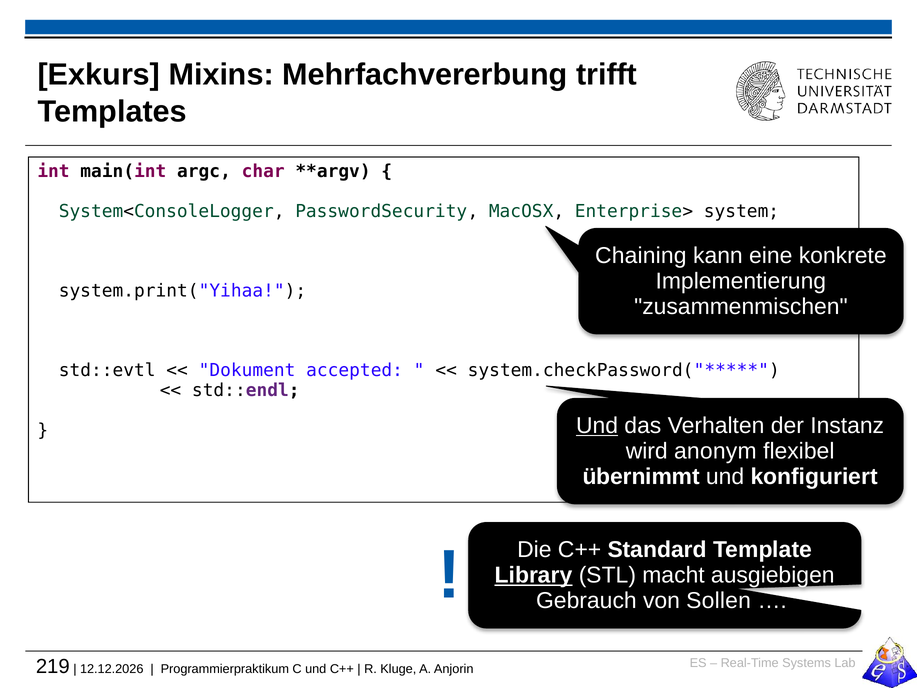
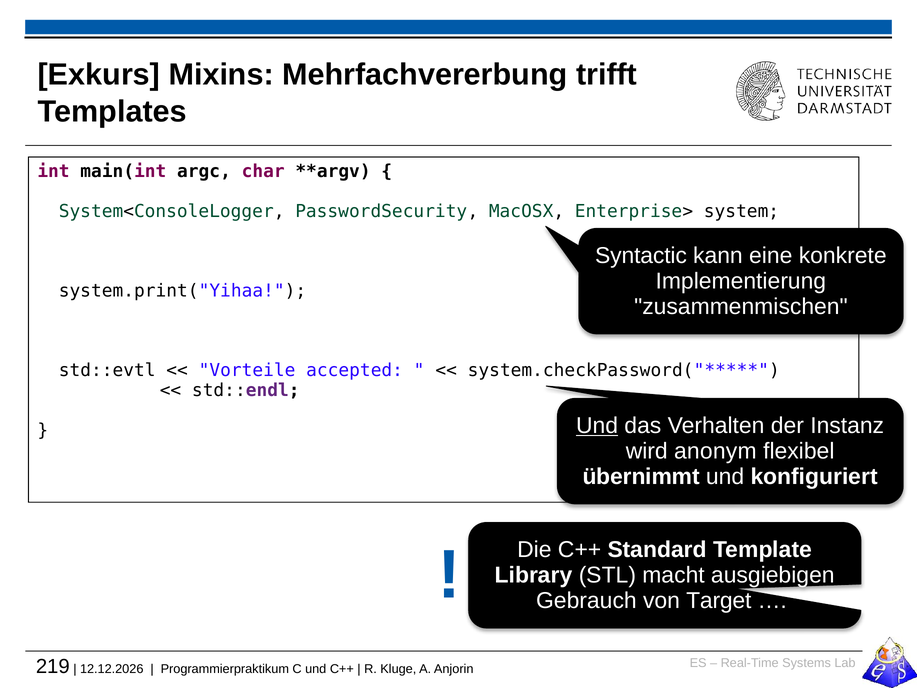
Chaining: Chaining -> Syntactic (641, 256)
Dokument: Dokument -> Vorteile (247, 370)
Library underline: present -> none (534, 575)
Sollen: Sollen -> Target (719, 601)
